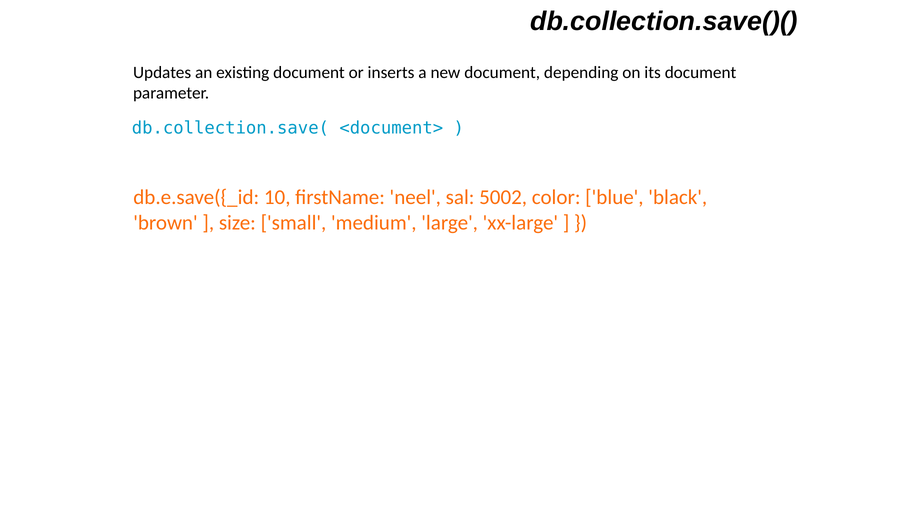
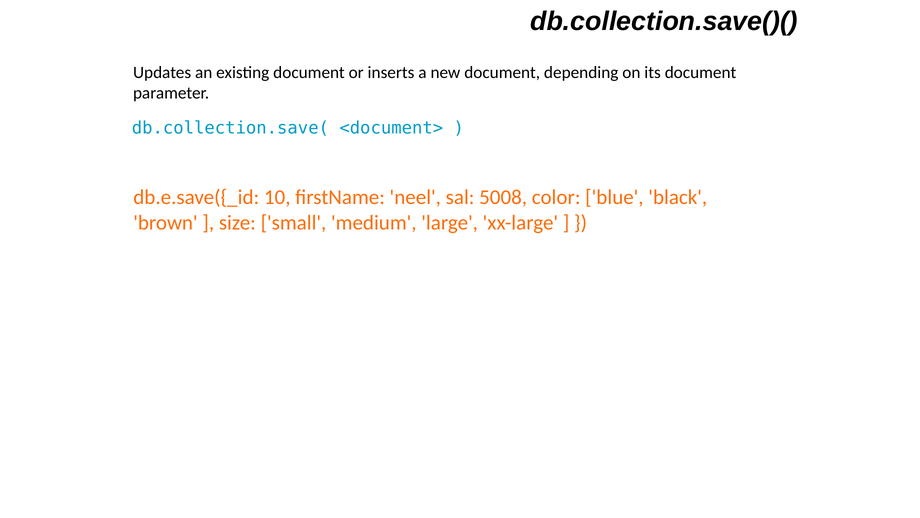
5002: 5002 -> 5008 (503, 197)
